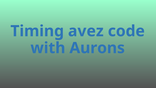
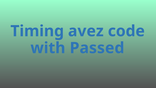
Aurons: Aurons -> Passed (97, 48)
